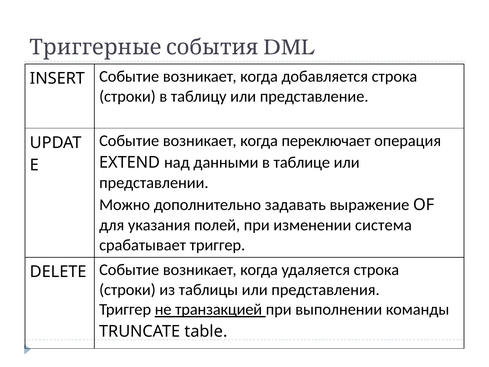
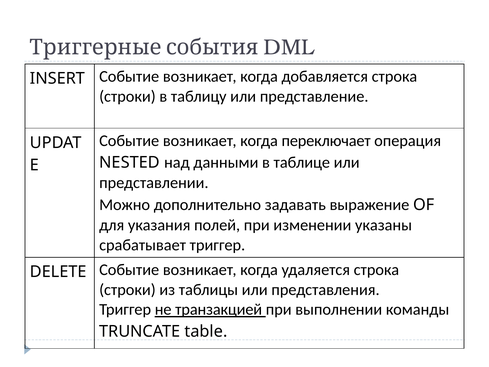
EXTEND: EXTEND -> NESTED (130, 162)
система: система -> указаны (384, 225)
